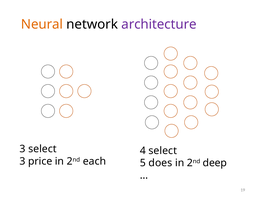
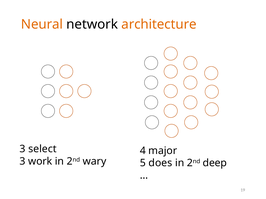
architecture colour: purple -> orange (159, 24)
4 select: select -> major (163, 151)
price: price -> work (40, 162)
each: each -> wary (94, 162)
